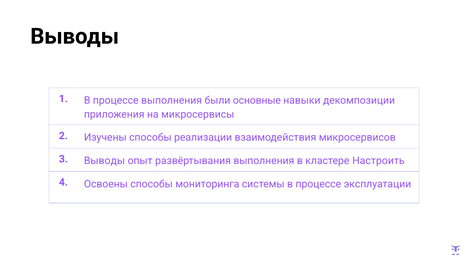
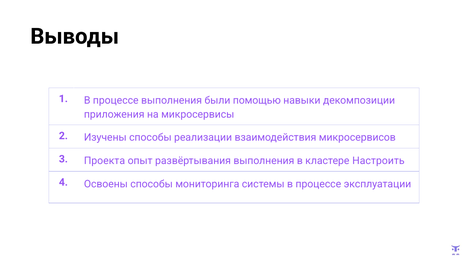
основные: основные -> помощью (257, 101)
3 Выводы: Выводы -> Проекта (105, 161)
